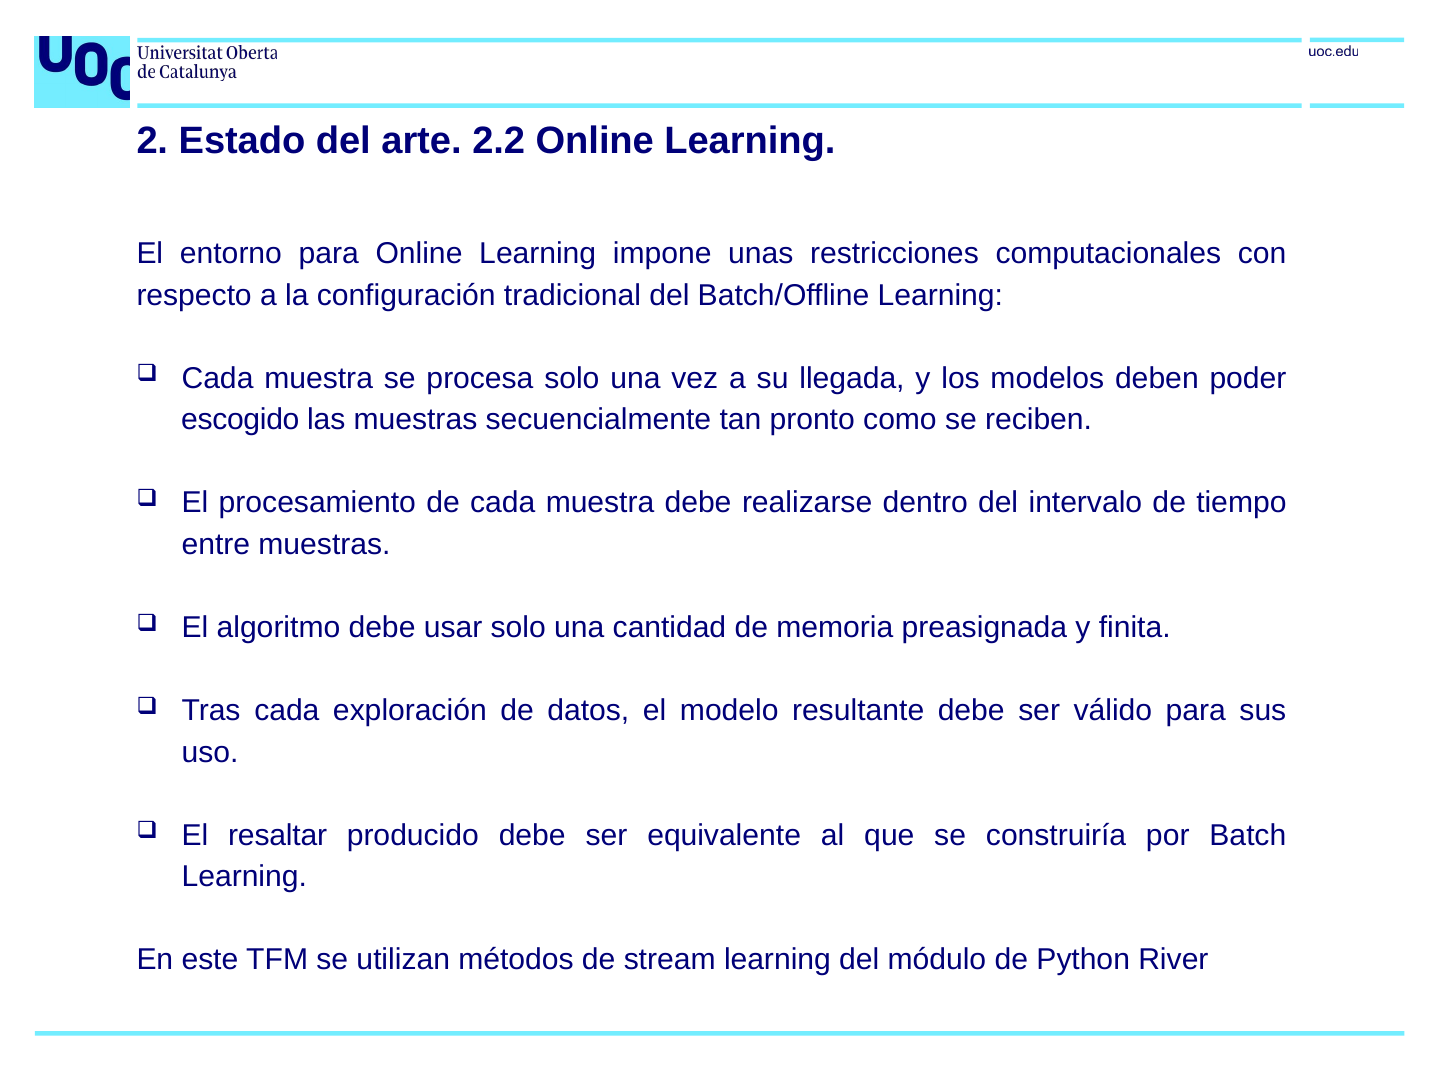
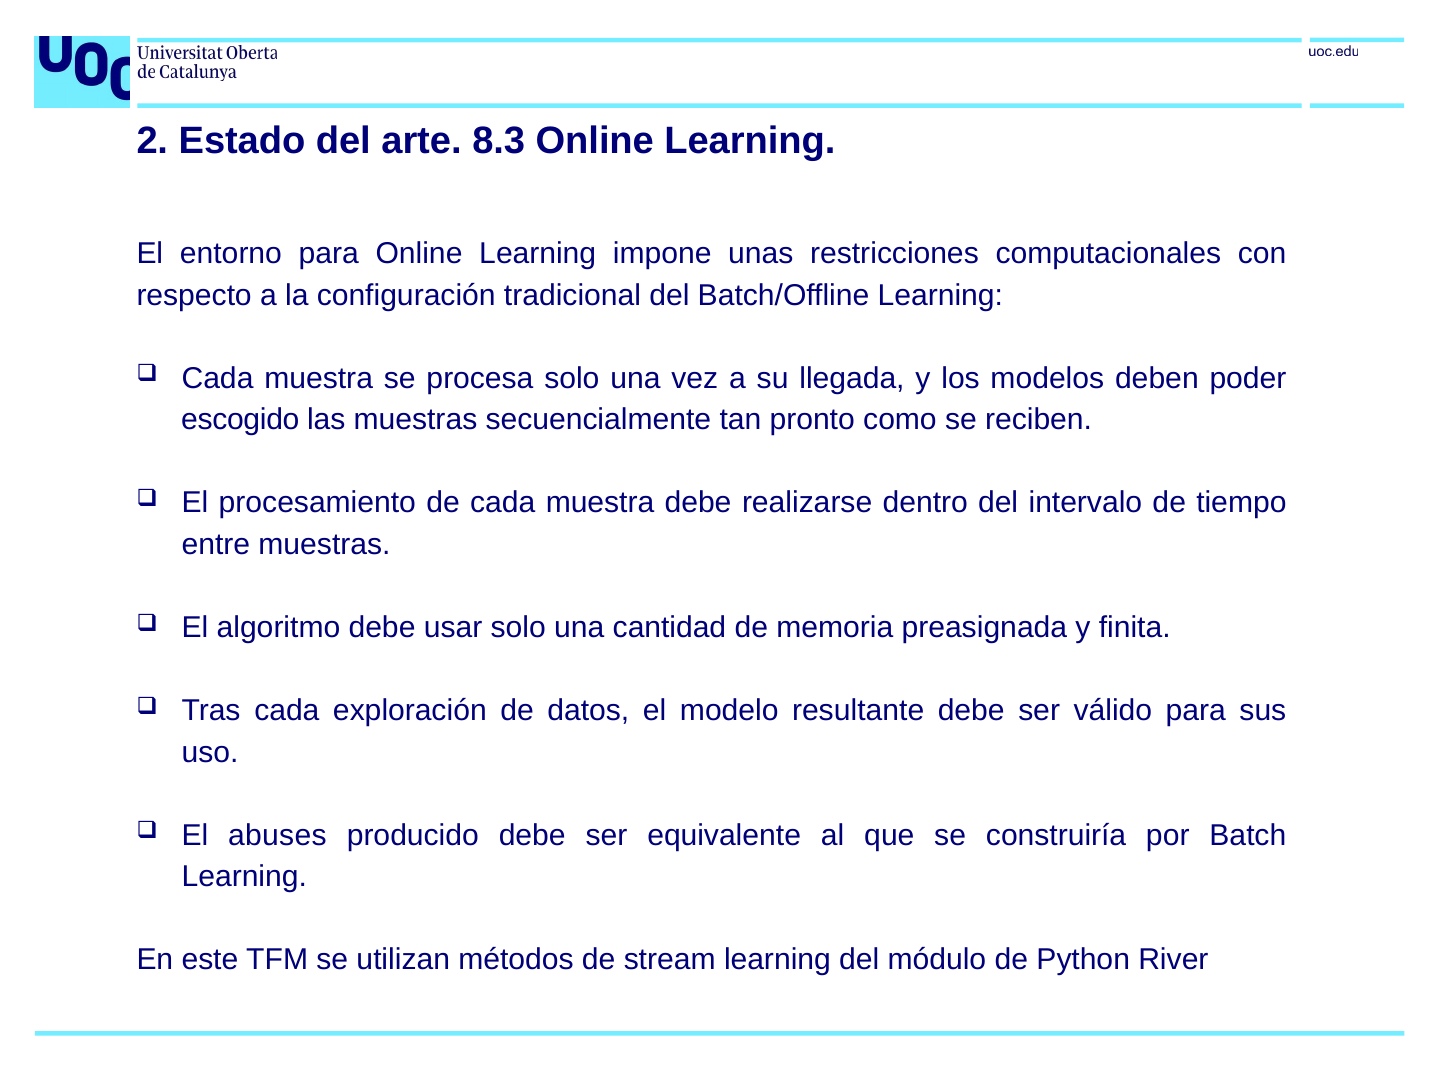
2.2: 2.2 -> 8.3 (499, 140)
resaltar: resaltar -> abuses (277, 835)
